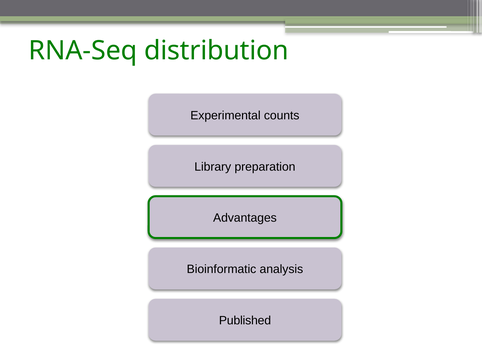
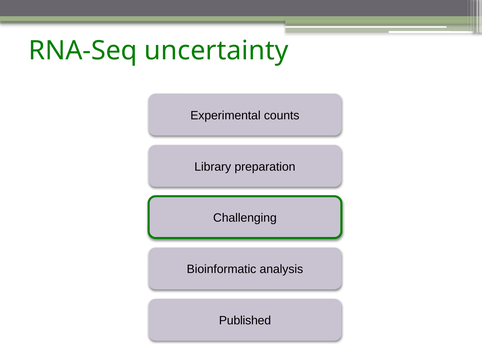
distribution: distribution -> uncertainty (216, 51)
Advantages: Advantages -> Challenging (245, 218)
